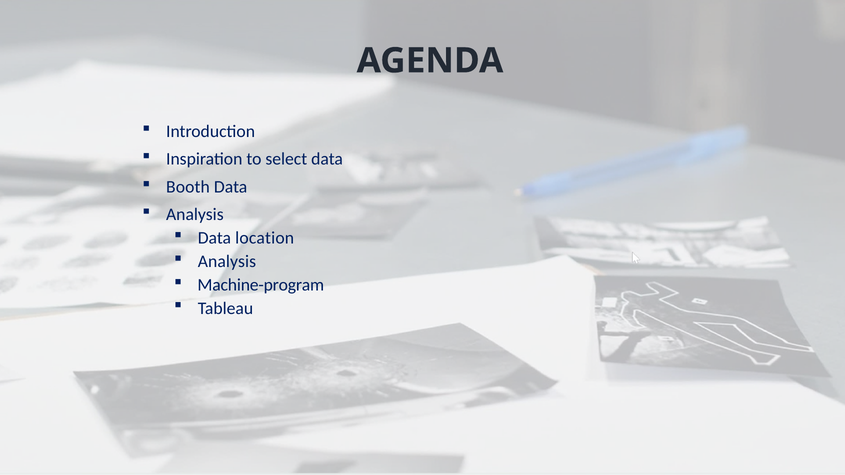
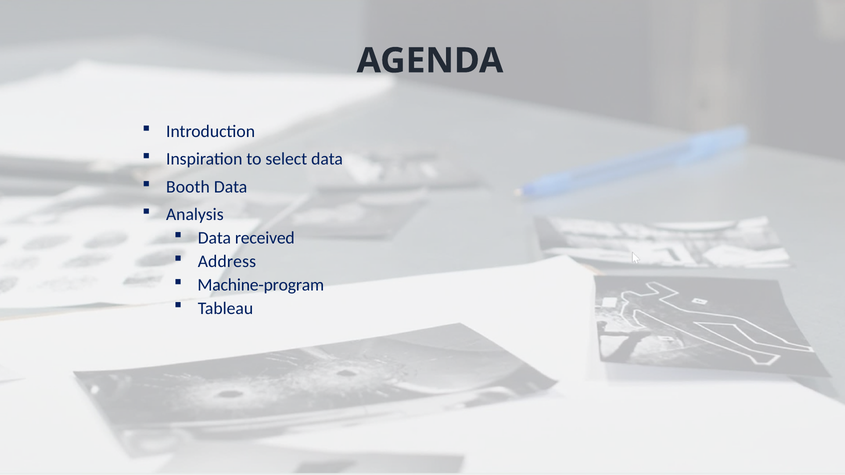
location: location -> received (265, 238)
Analysis: Analysis -> Address (227, 262)
